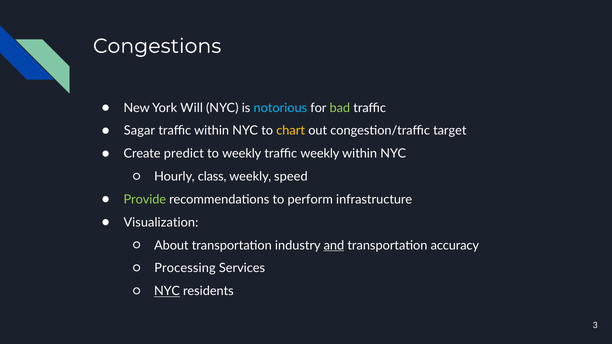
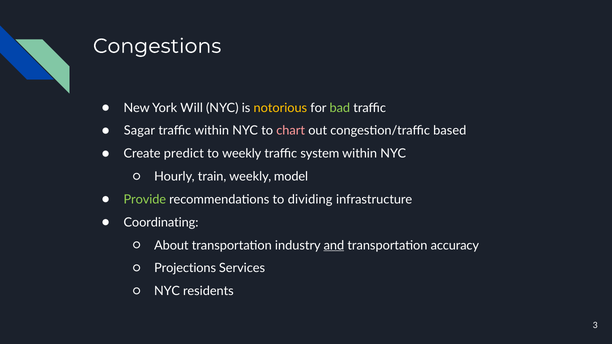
notorious colour: light blue -> yellow (280, 108)
chart colour: yellow -> pink (291, 131)
target: target -> based (450, 131)
traffic weekly: weekly -> system (320, 154)
class: class -> train (212, 177)
speed: speed -> model (291, 177)
perform: perform -> dividing (310, 200)
Visualization: Visualization -> Coordinating (161, 223)
Processing: Processing -> Projections (185, 268)
NYC underline: present -> none (167, 291)
